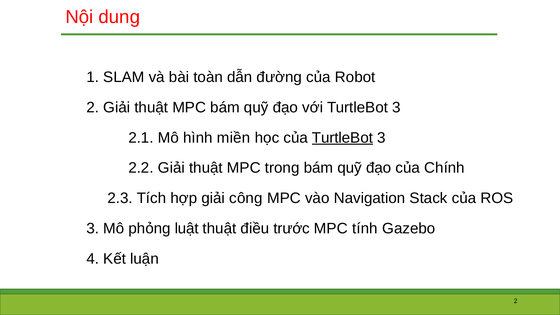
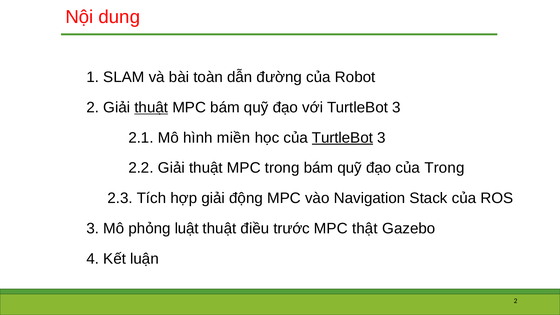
thuật underline: none -> present (151, 107)
của Chính: Chính -> Trong (444, 168)
công: công -> động (246, 198)
tính: tính -> thật (365, 228)
